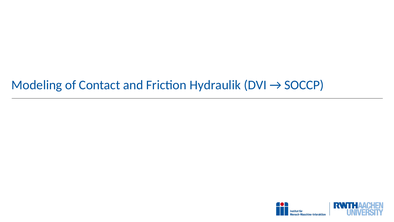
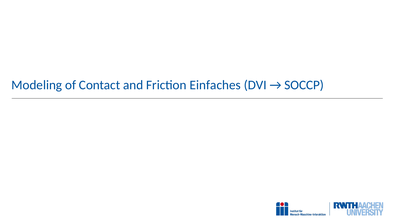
Hydraulik: Hydraulik -> Einfaches (215, 85)
